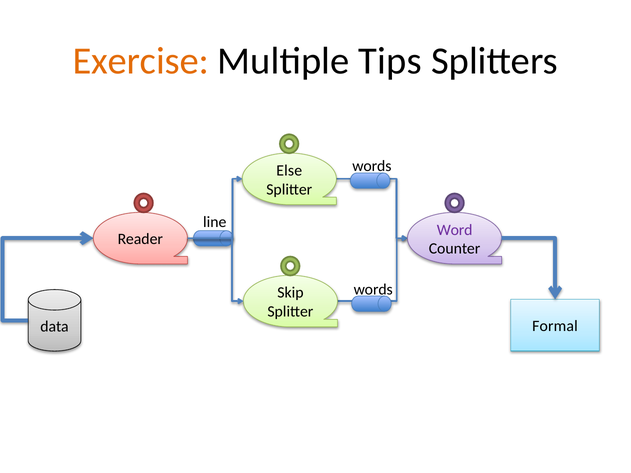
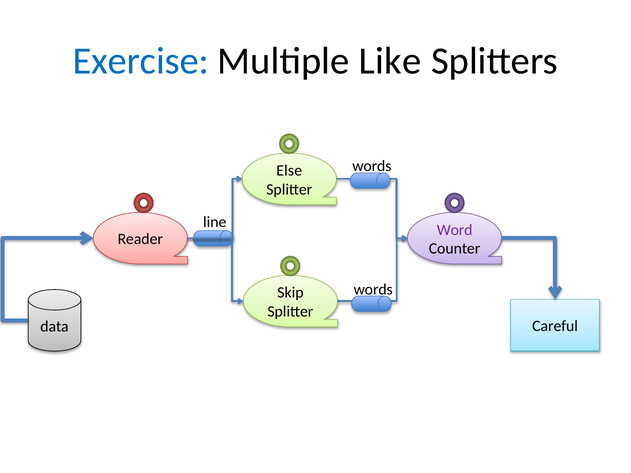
Exercise colour: orange -> blue (141, 61)
Tips: Tips -> Like (390, 61)
Formal: Formal -> Careful (555, 326)
